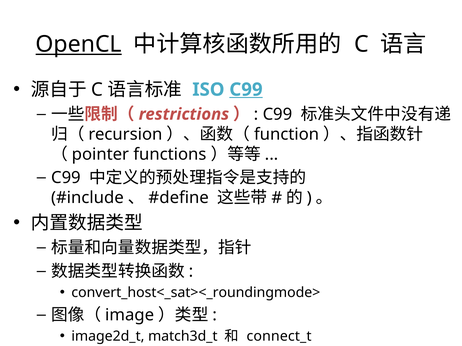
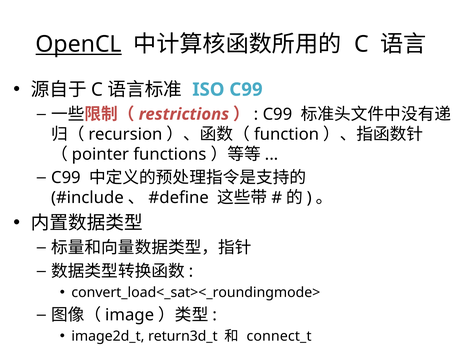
C99 underline: present -> none (246, 90)
convert_host<_sat><_roundingmode>: convert_host<_sat><_roundingmode> -> convert_load<_sat><_roundingmode> (196, 293)
match3d_t: match3d_t -> return3d_t (183, 337)
